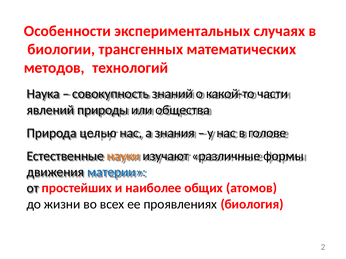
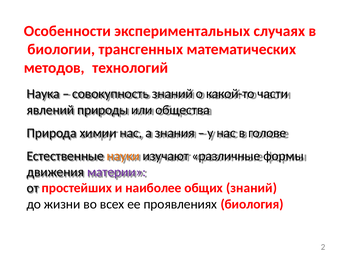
целью: целью -> химии (98, 133)
материи colour: blue -> purple (116, 172)
общих атомов: атомов -> знаний (252, 188)
